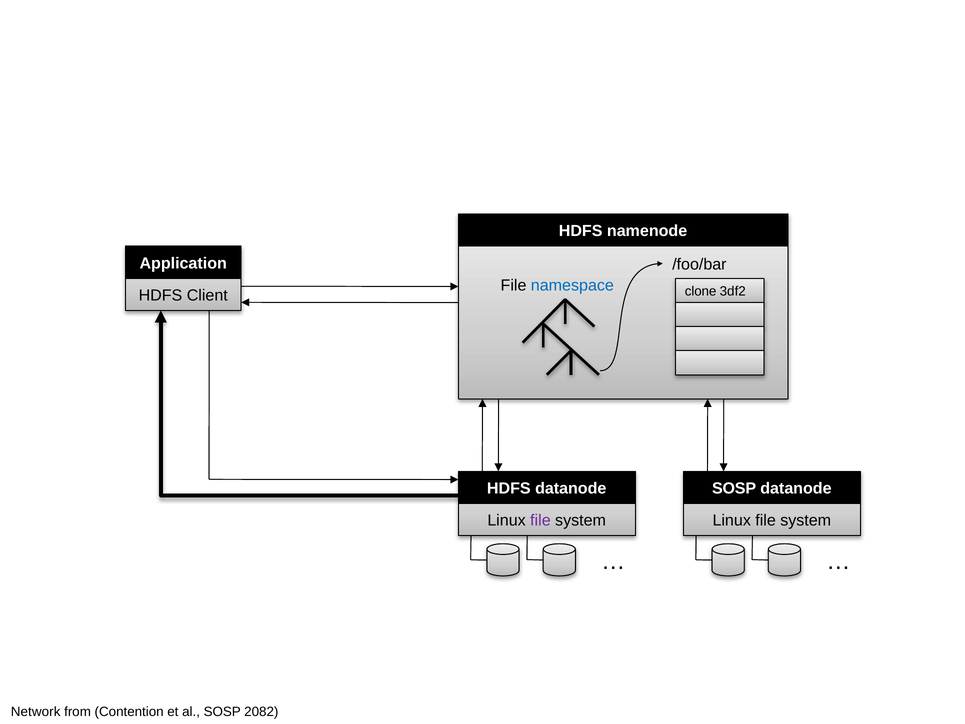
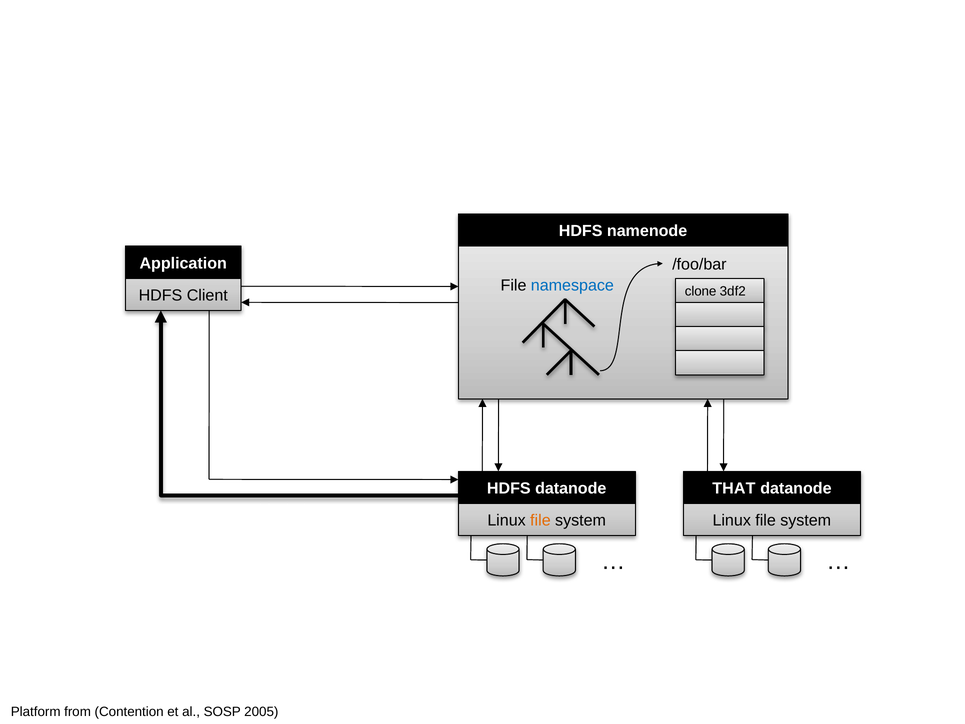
SOSP: SOSP -> THAT (734, 488)
file colour: purple -> orange (540, 521)
Network: Network -> Platform (36, 711)
2082: 2082 -> 2005 (261, 711)
